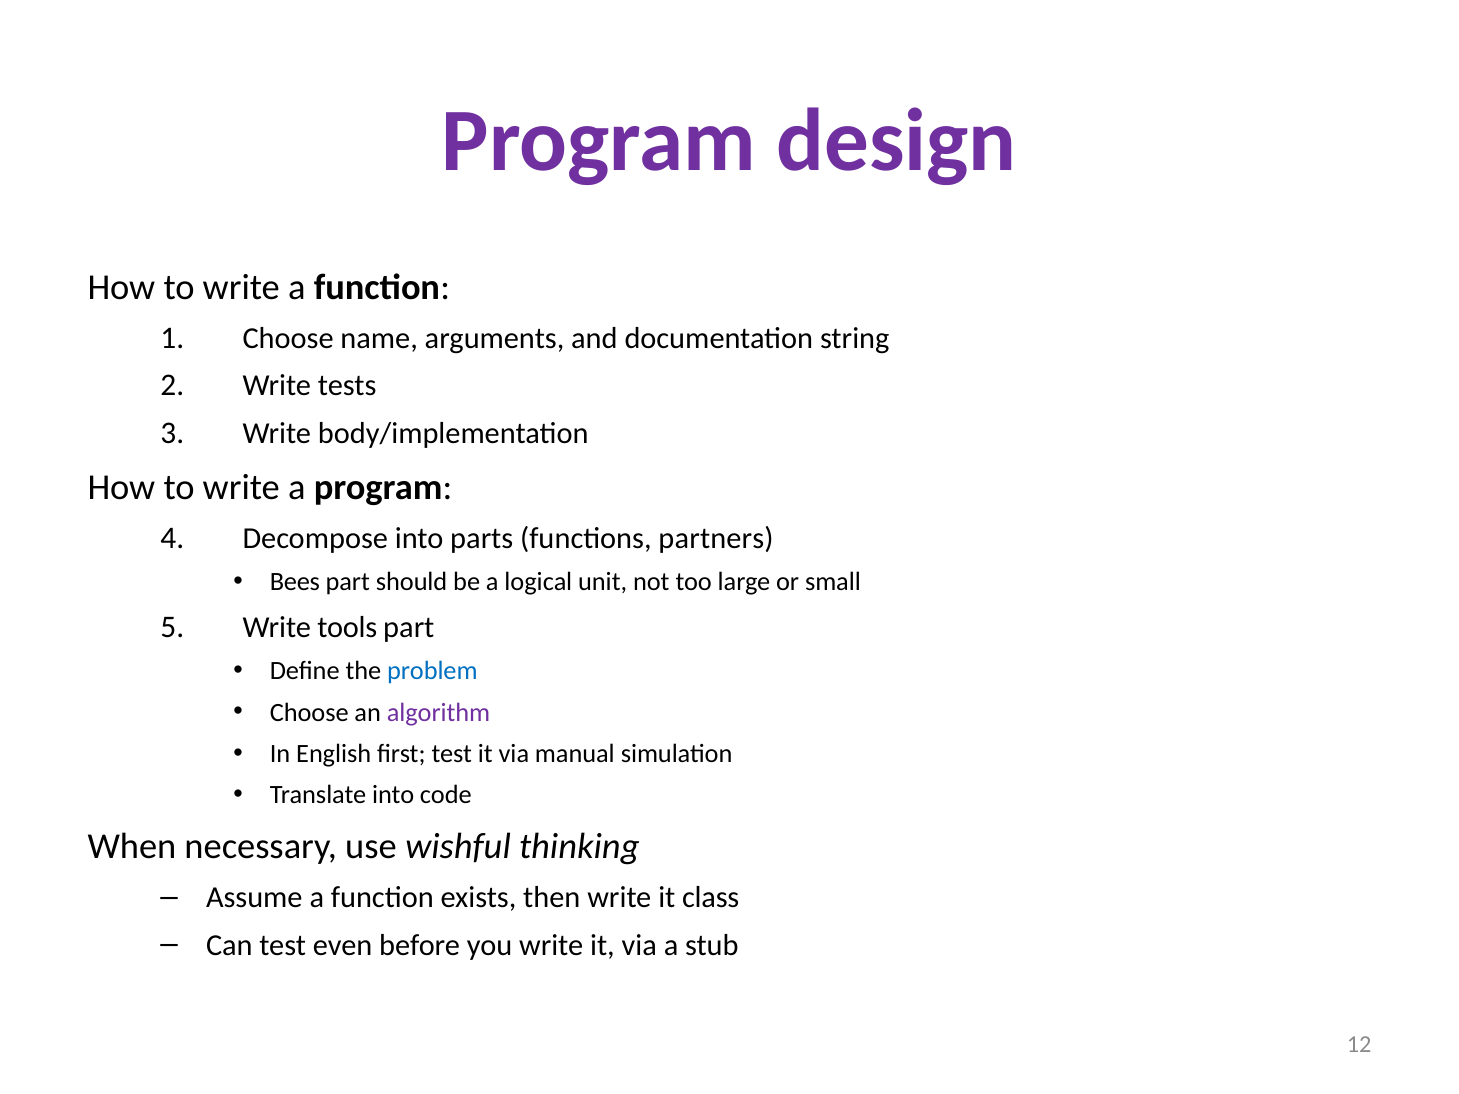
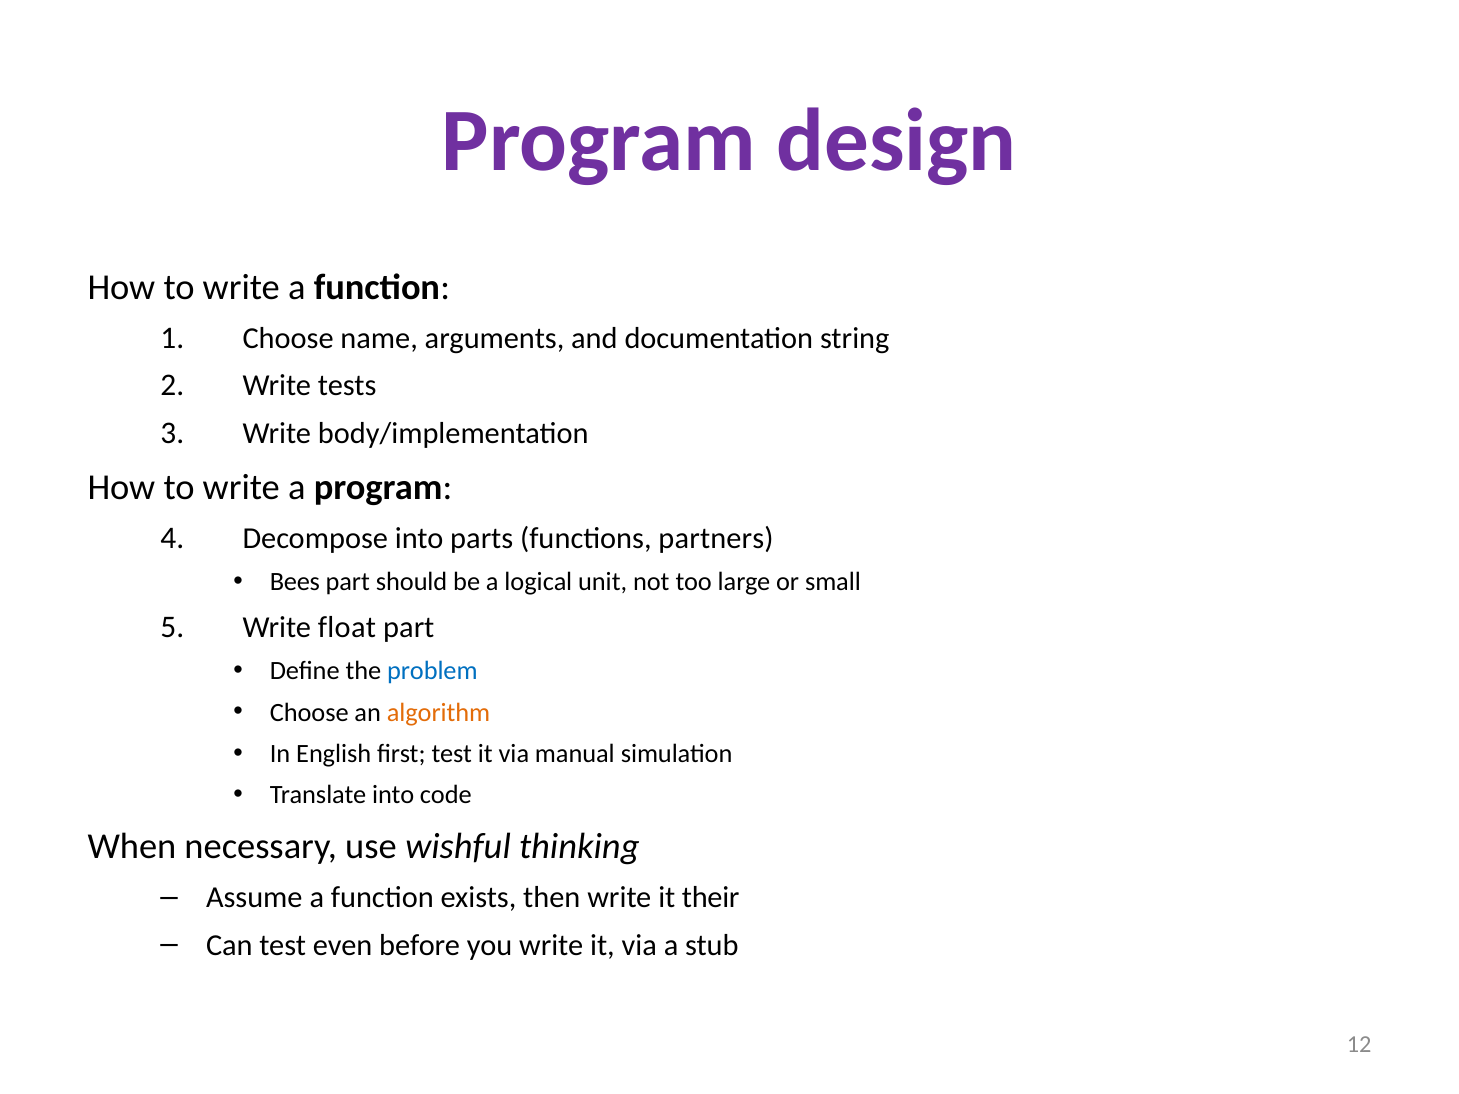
tools: tools -> float (347, 628)
algorithm colour: purple -> orange (439, 712)
class: class -> their (711, 898)
